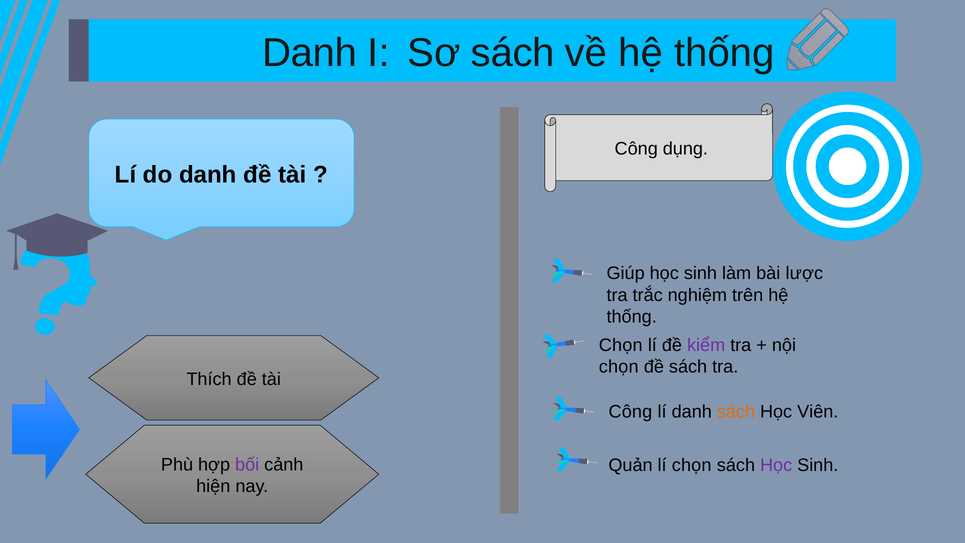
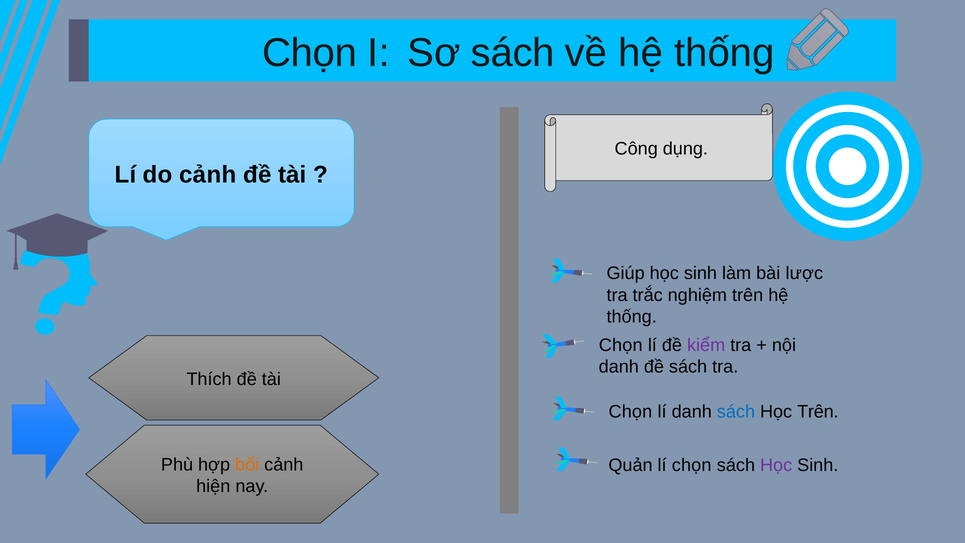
Danh: Danh -> Chọn (310, 53)
do danh: danh -> cảnh (208, 175)
chọn: chọn -> danh (619, 367)
Công: Công -> Chọn (630, 412)
sách colour: orange -> blue (736, 412)
Học Viên: Viên -> Trên (818, 412)
bối colour: purple -> orange (247, 464)
